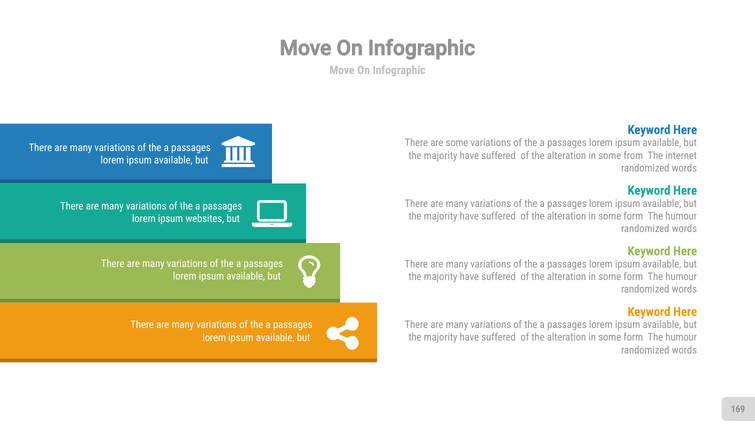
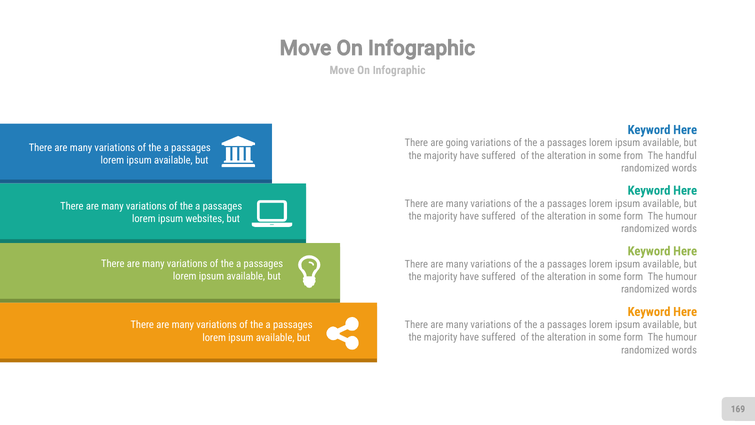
are some: some -> going (457, 143)
internet: internet -> handful (681, 155)
